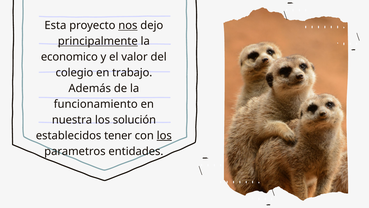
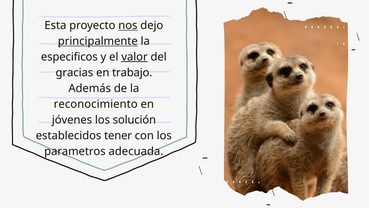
economico: economico -> especificos (69, 57)
valor underline: none -> present (134, 57)
colegio: colegio -> gracias (74, 72)
funcionamiento: funcionamiento -> reconocimiento (96, 104)
nuestra: nuestra -> jóvenes (72, 120)
los underline: present -> none (164, 135)
entidades: entidades -> adecuada (136, 151)
